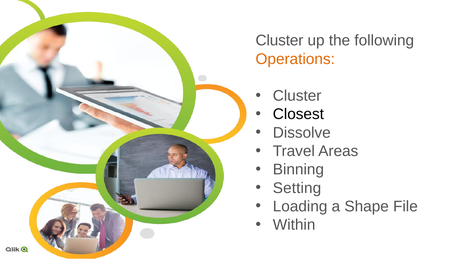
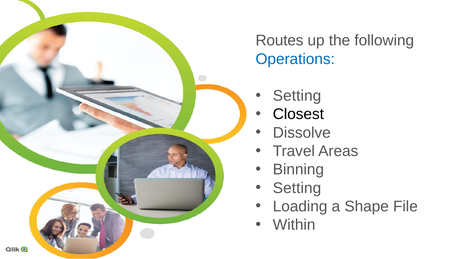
Cluster: Cluster -> Routes (279, 41)
Operations colour: orange -> blue (295, 59)
Cluster: Cluster -> Setting (297, 96)
